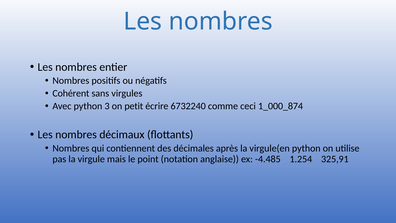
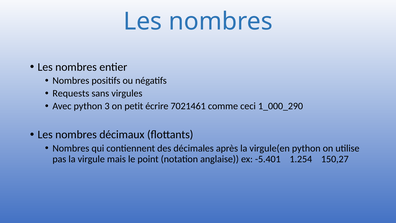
Cohérent: Cohérent -> Requests (71, 93)
6732240: 6732240 -> 7021461 (188, 106)
1_000_874: 1_000_874 -> 1_000_290 (281, 106)
-4.485: -4.485 -> -5.401 (268, 159)
325,91: 325,91 -> 150,27 (335, 159)
